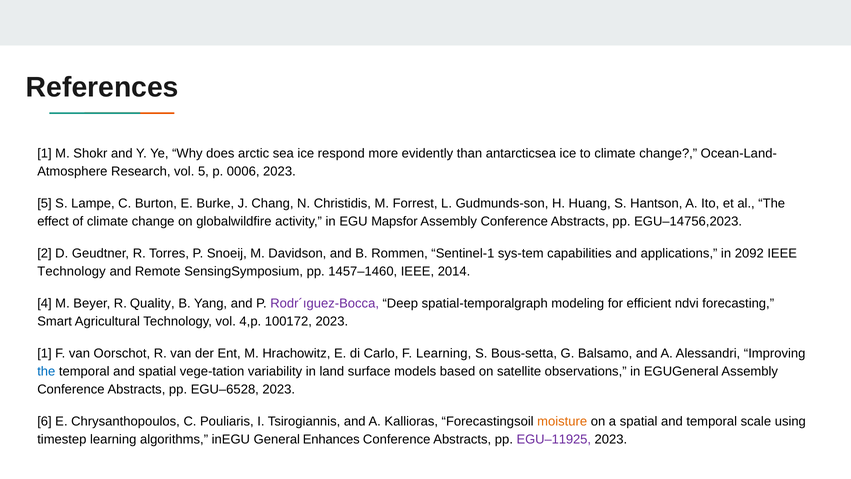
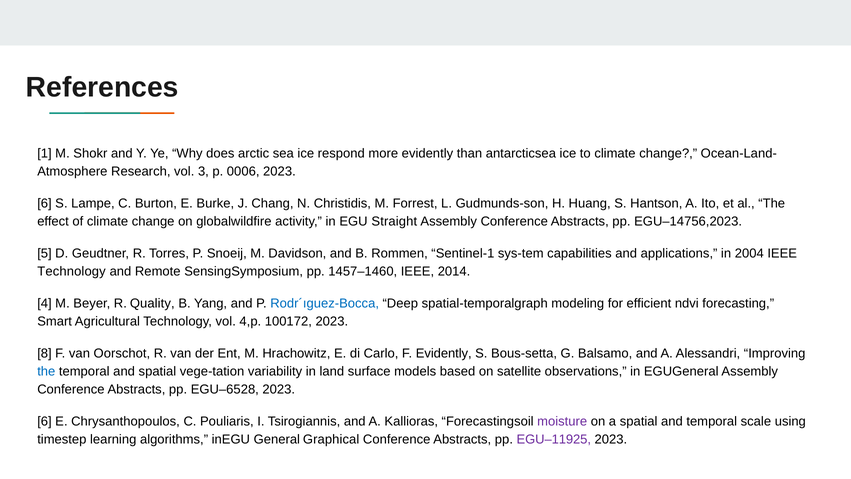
vol 5: 5 -> 3 (203, 171)
5: 5 -> 6 (44, 203)
Mapsfor: Mapsfor -> Straight (394, 221)
2: 2 -> 5 (44, 253)
2092: 2092 -> 2004 (749, 253)
Rodr´ıguez-Bocca colour: purple -> blue (325, 303)
1: 1 -> 8 (44, 353)
F Learning: Learning -> Evidently (444, 353)
moisture colour: orange -> purple (562, 421)
Enhances: Enhances -> Graphical (331, 439)
